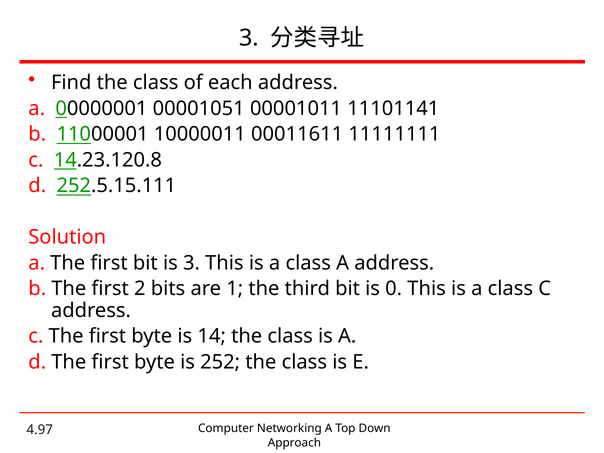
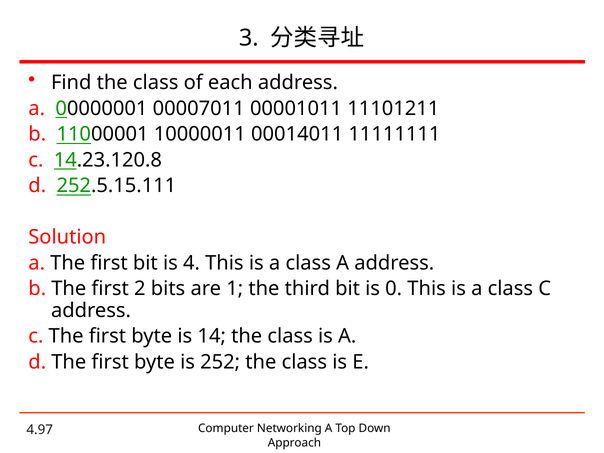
00001051: 00001051 -> 00007011 (199, 108)
11101141: 11101141 -> 11101211 (393, 108)
00011611: 00011611 -> 00014011 (297, 134)
is 3: 3 -> 4 (192, 263)
